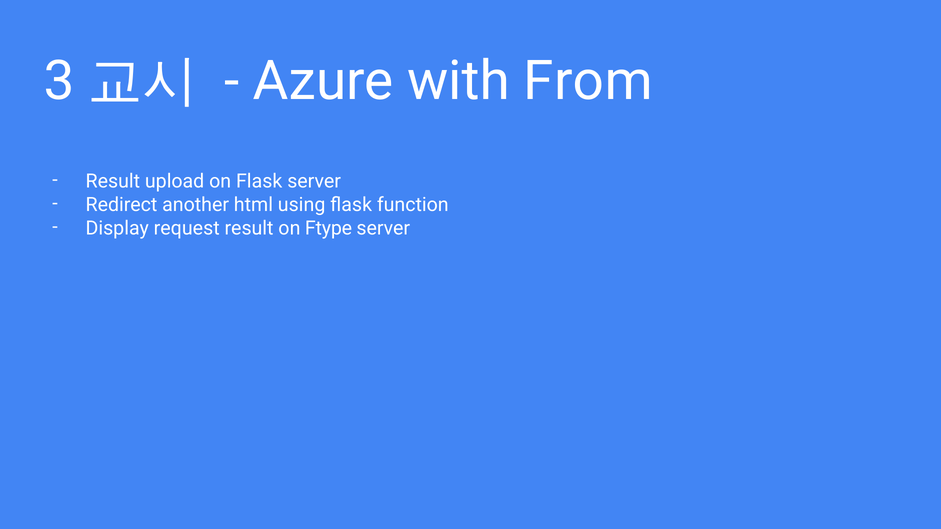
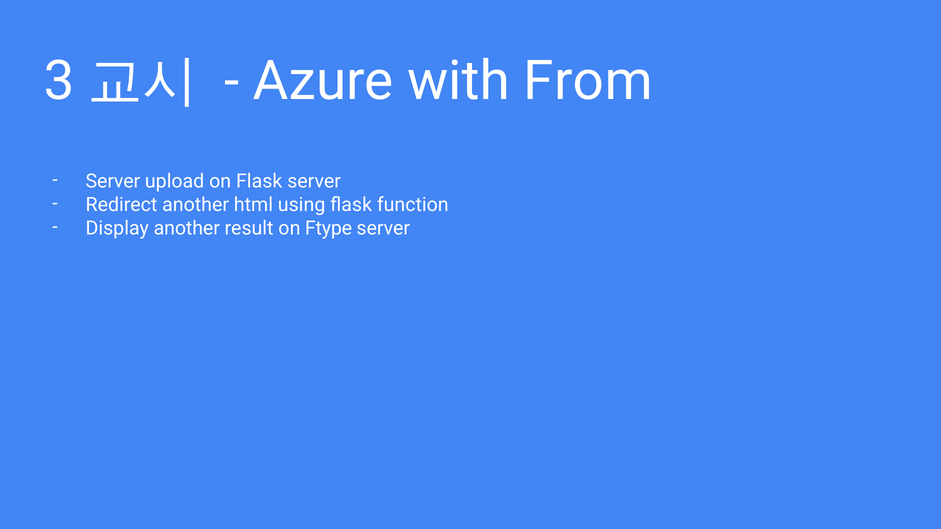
Result: Result -> Server (113, 181)
Display request: request -> another (187, 228)
